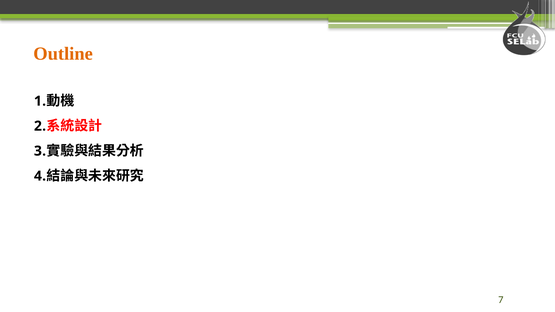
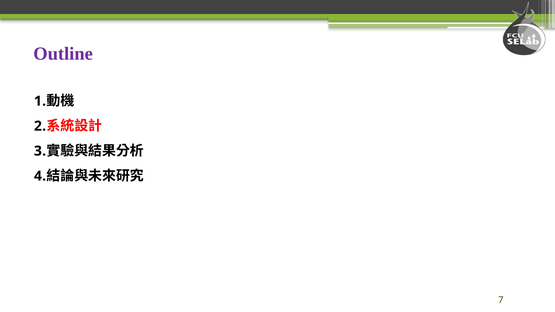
Outline colour: orange -> purple (63, 54)
